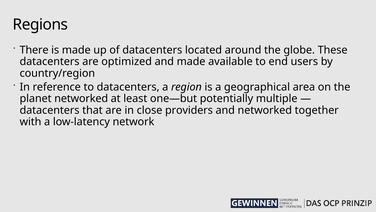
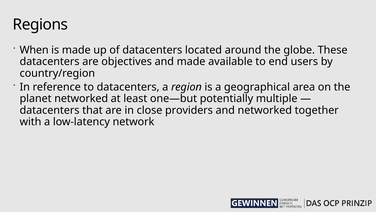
There: There -> When (34, 50)
optimized: optimized -> objectives (127, 61)
